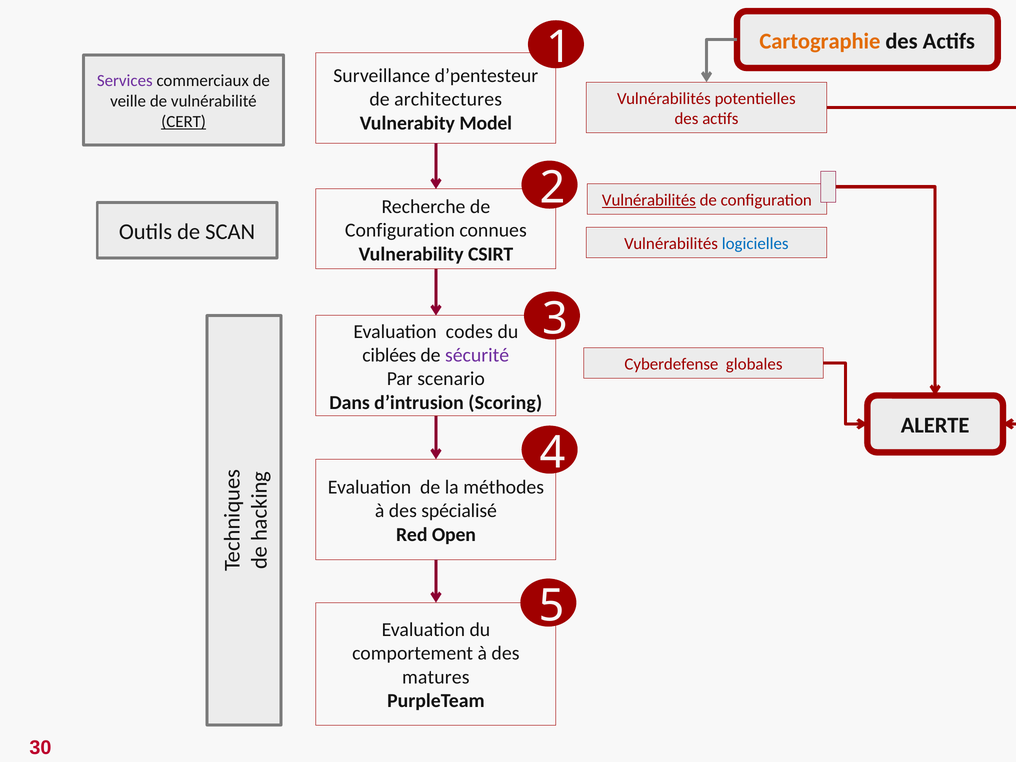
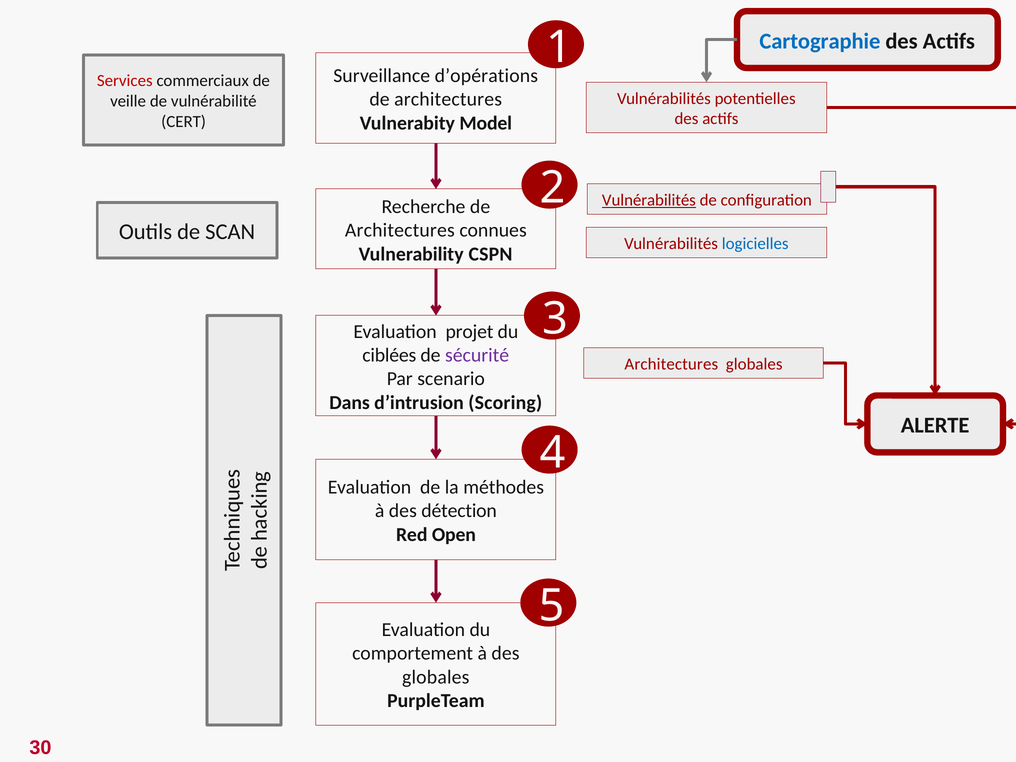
Cartographie colour: orange -> blue (820, 41)
d’pentesteur: d’pentesteur -> d’opérations (486, 76)
Services colour: purple -> red (125, 81)
CERT underline: present -> none (184, 122)
Configuration: Configuration -> Architectures (400, 230)
CSIRT: CSIRT -> CSPN (490, 254)
codes: codes -> projet (469, 332)
Cyberdefense: Cyberdefense -> Architectures (671, 364)
spécialisé: spécialisé -> détection (459, 511)
matures: matures -> globales (436, 677)
